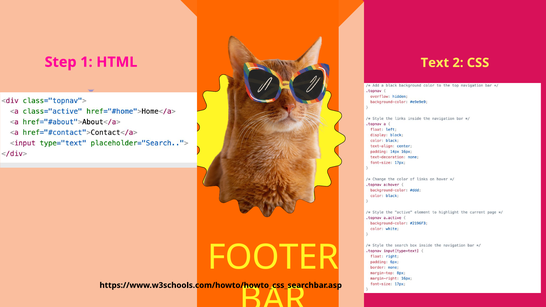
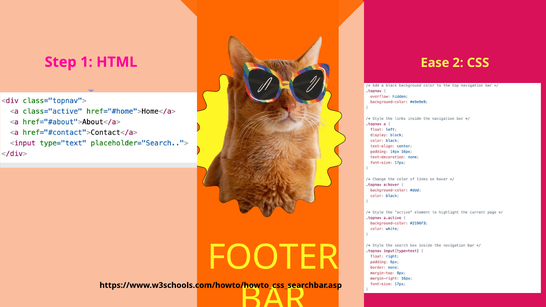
Text: Text -> Ease (435, 63)
